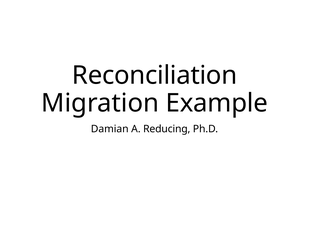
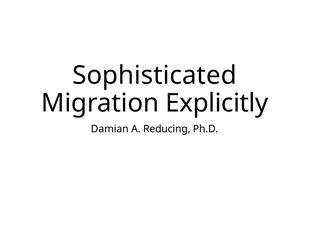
Reconciliation: Reconciliation -> Sophisticated (154, 75)
Example: Example -> Explicitly (217, 103)
